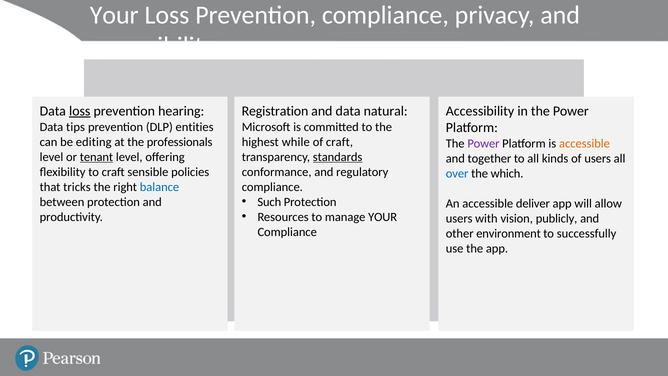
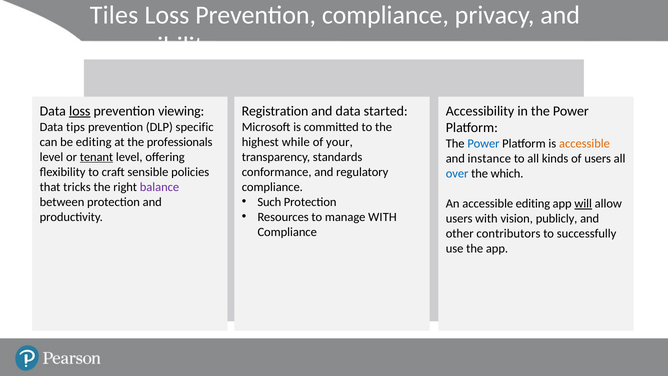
Your: Your -> Tiles (114, 15)
hearing: hearing -> viewing (181, 111)
natural: natural -> started (386, 111)
entities: entities -> specific (195, 127)
of craft: craft -> your (339, 142)
Power colour: purple -> blue (483, 143)
standards underline: present -> none (338, 157)
together: together -> instance (489, 159)
balance colour: blue -> purple (160, 187)
accessible deliver: deliver -> editing (533, 204)
will underline: none -> present (583, 204)
manage YOUR: YOUR -> WITH (383, 217)
environment: environment -> contributors (508, 234)
